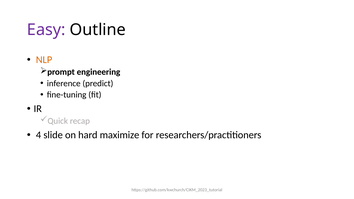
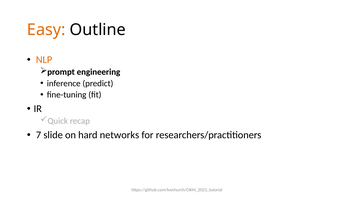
Easy colour: purple -> orange (46, 30)
4: 4 -> 7 (39, 135)
maximize: maximize -> networks (119, 135)
